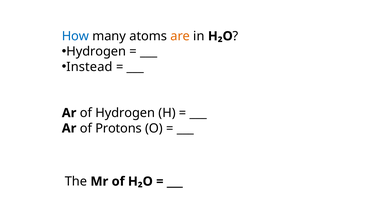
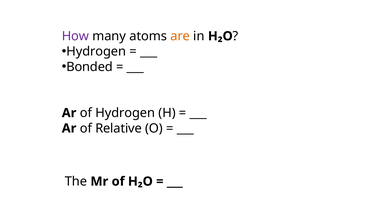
How colour: blue -> purple (75, 36)
Instead: Instead -> Bonded (90, 67)
Protons: Protons -> Relative (119, 129)
